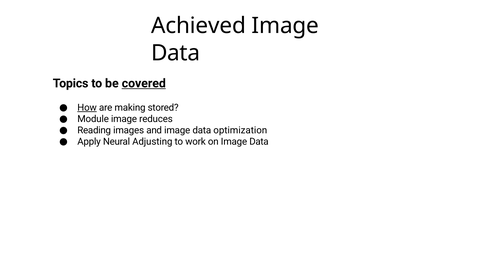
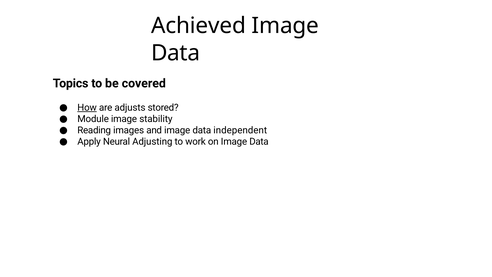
covered underline: present -> none (144, 83)
making: making -> adjusts (130, 108)
reduces: reduces -> stability (156, 119)
optimization: optimization -> independent (240, 130)
